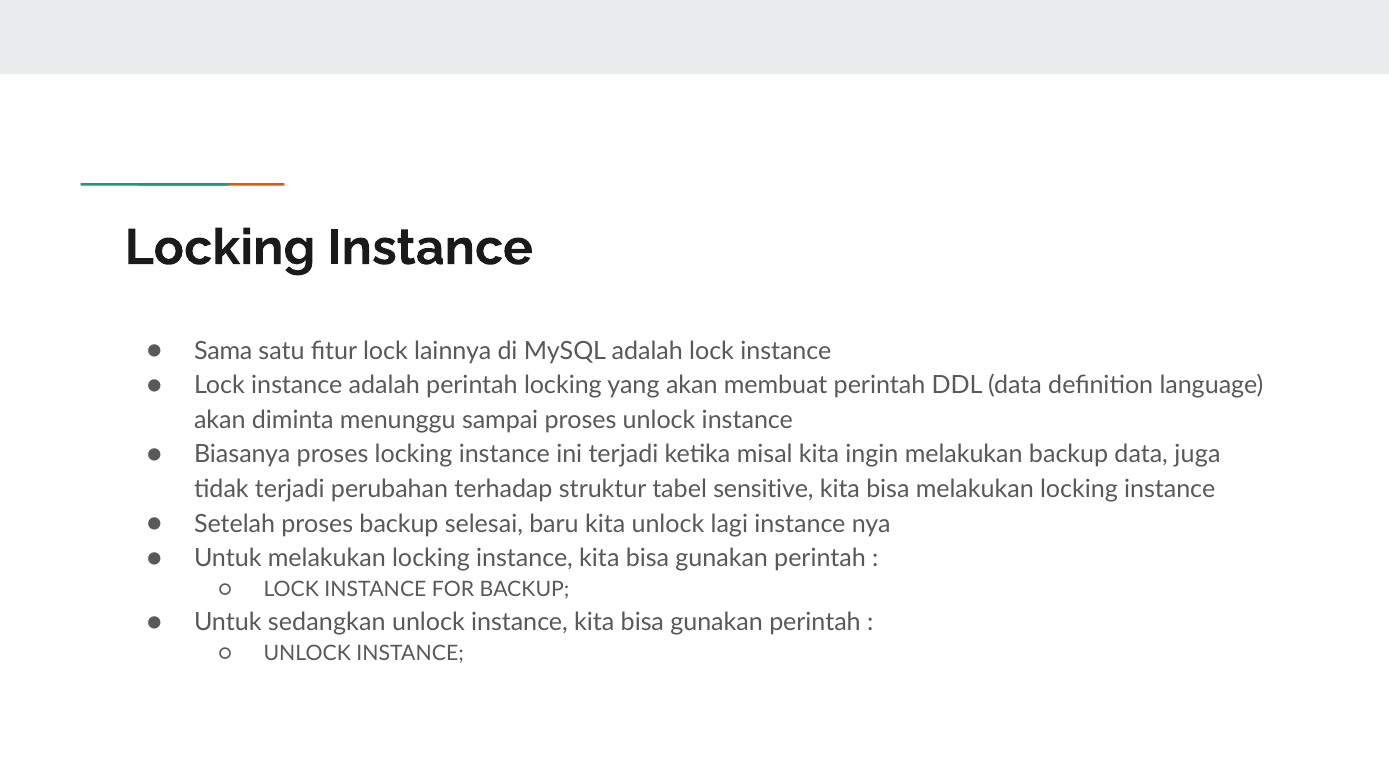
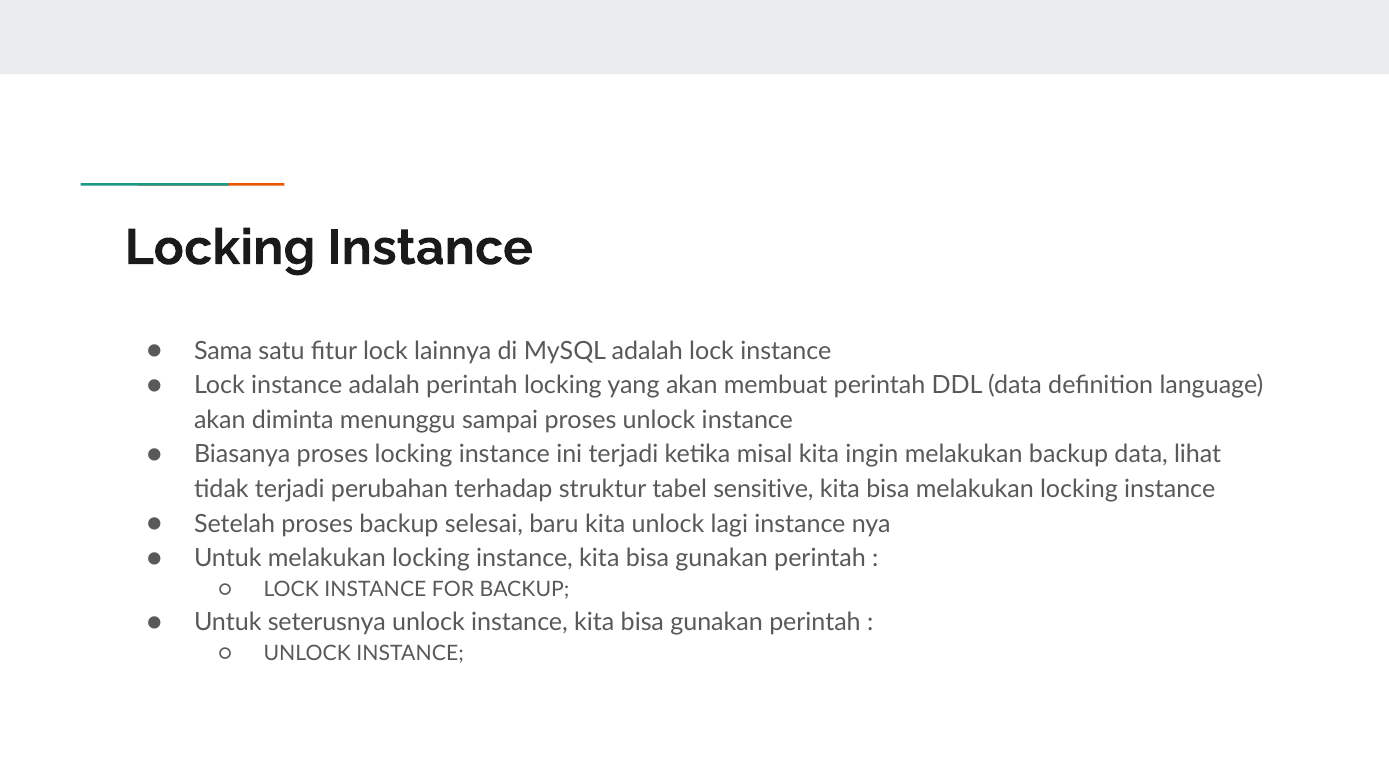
juga: juga -> lihat (1198, 455)
sedangkan: sedangkan -> seterusnya (327, 623)
